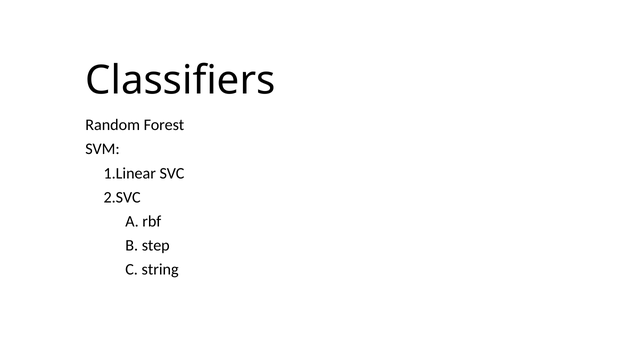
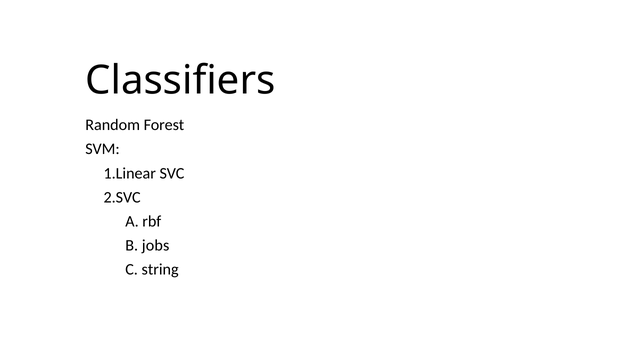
step: step -> jobs (156, 246)
